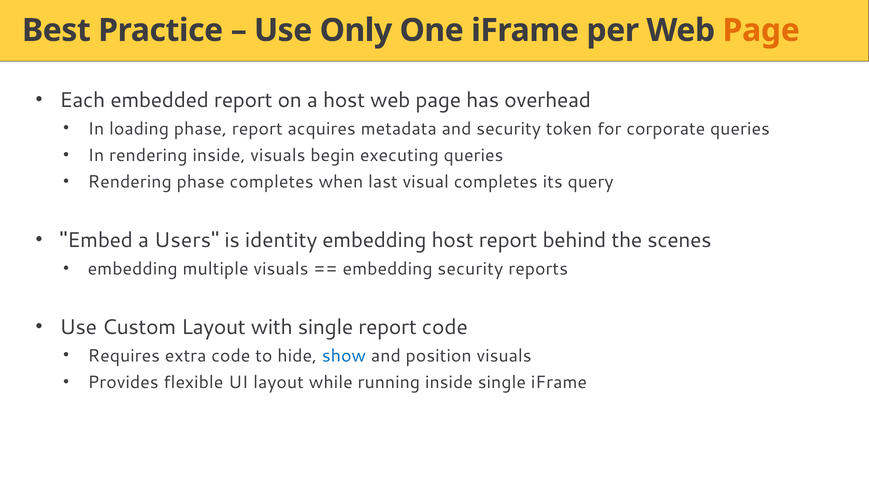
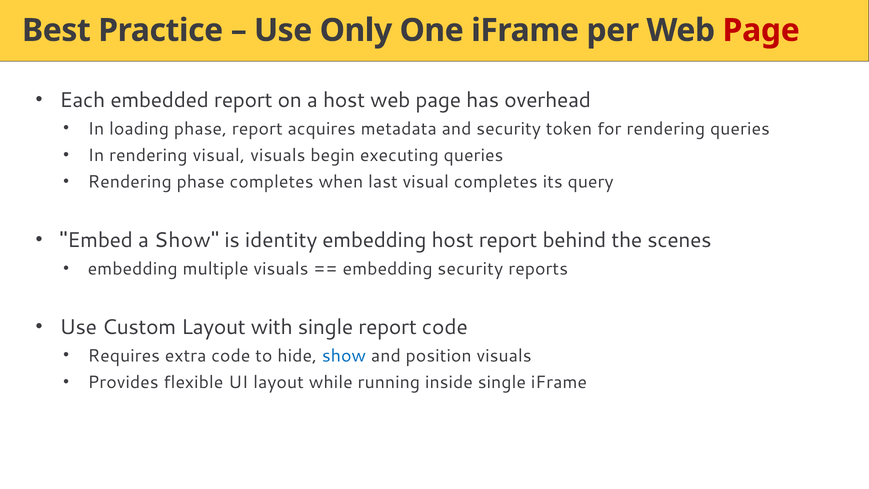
Page colour: orange -> red (761, 30)
for corporate: corporate -> rendering (666, 129)
rendering inside: inside -> visual (219, 155)
a Users: Users -> Show (187, 240)
